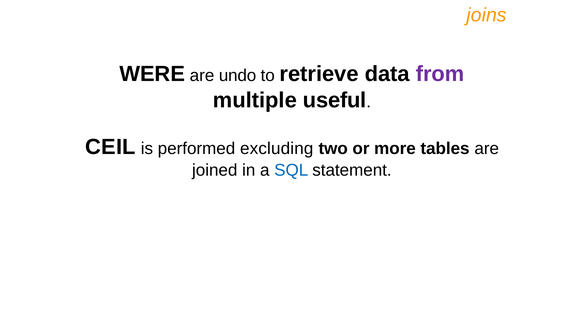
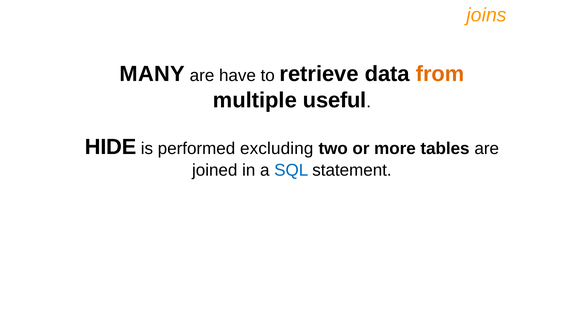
WERE: WERE -> MANY (152, 74)
undo: undo -> have (237, 75)
from colour: purple -> orange (440, 74)
CEIL: CEIL -> HIDE (111, 147)
